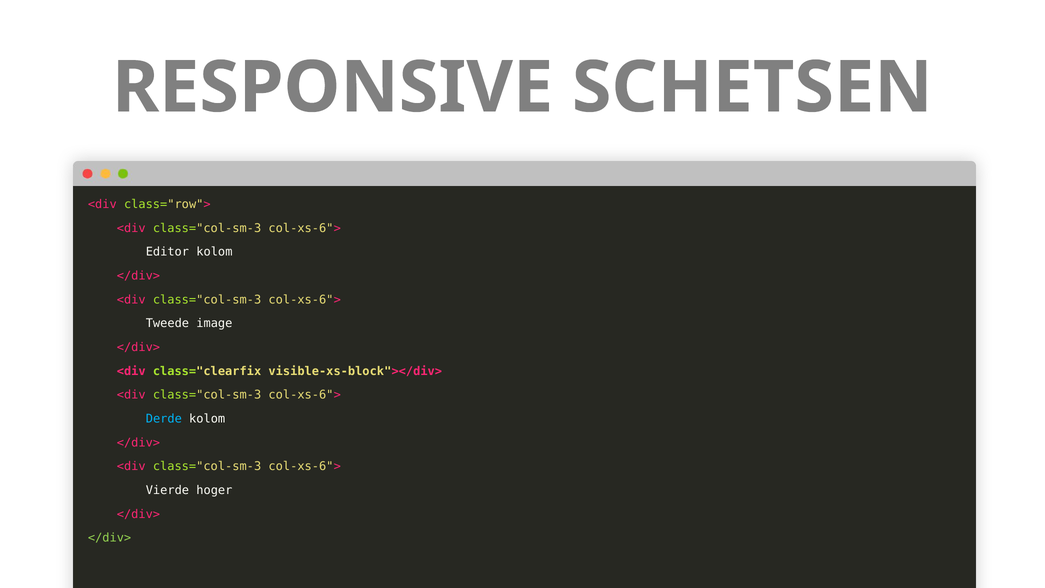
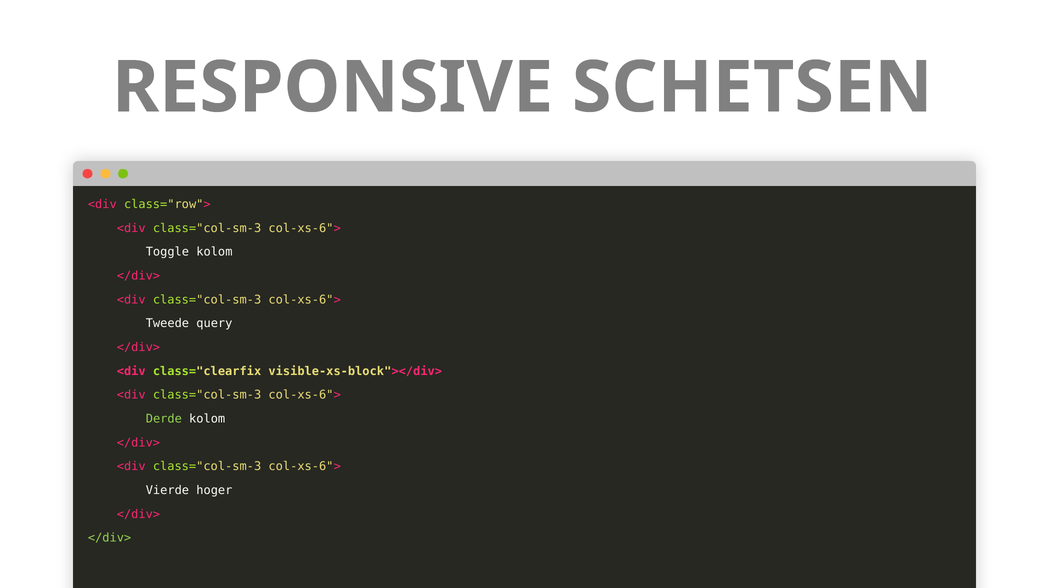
Editor: Editor -> Toggle (167, 252)
image: image -> query (214, 323)
Derde colour: light blue -> light green (164, 419)
